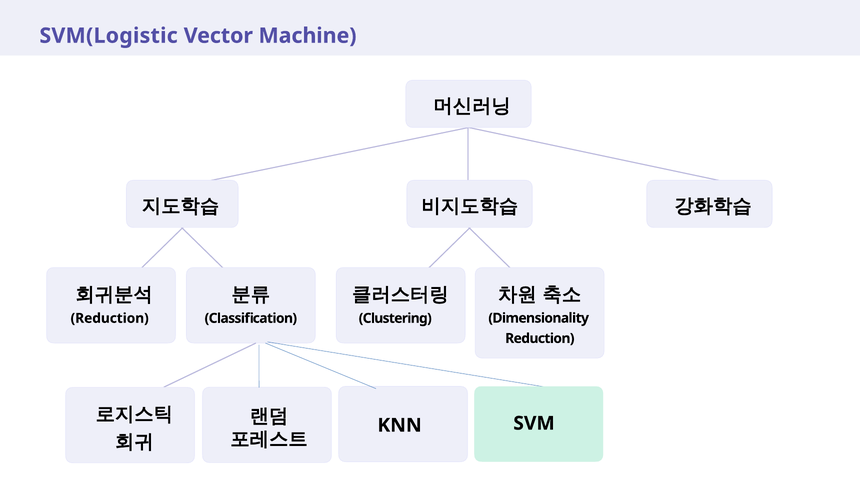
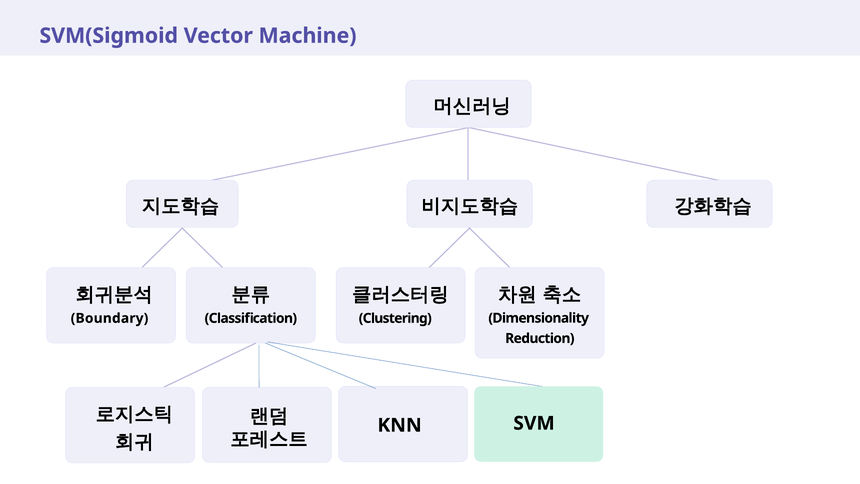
SVM(Logistic: SVM(Logistic -> SVM(Sigmoid (109, 36)
Reduction: Reduction -> Boundary (110, 318)
